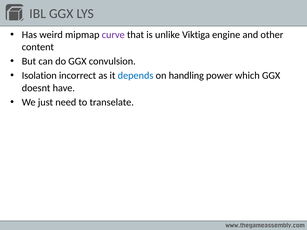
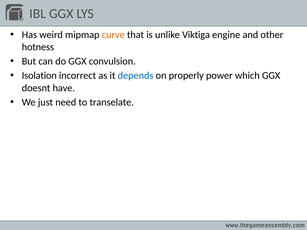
curve colour: purple -> orange (113, 35)
content: content -> hotness (38, 47)
handling: handling -> properly (186, 76)
